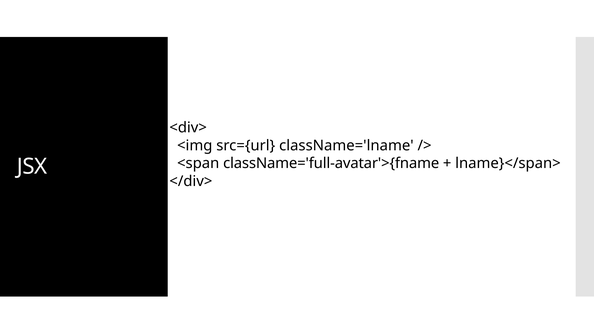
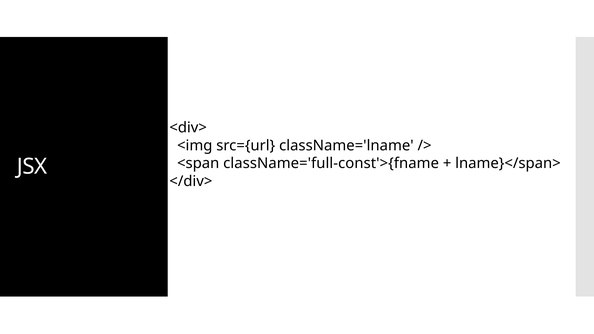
className='full-avatar'>{fname: className='full-avatar'>{fname -> className='full-const'>{fname (331, 163)
